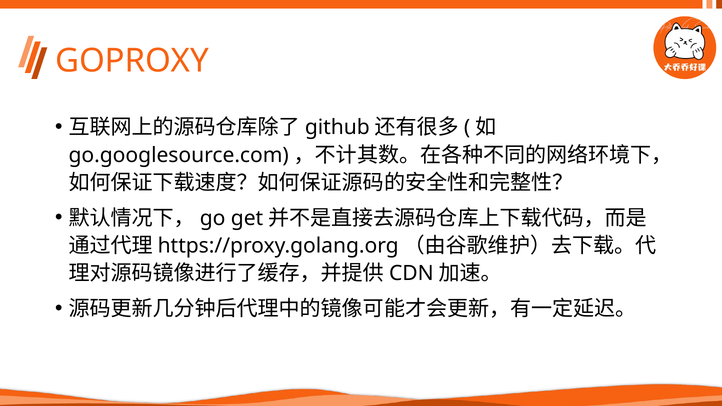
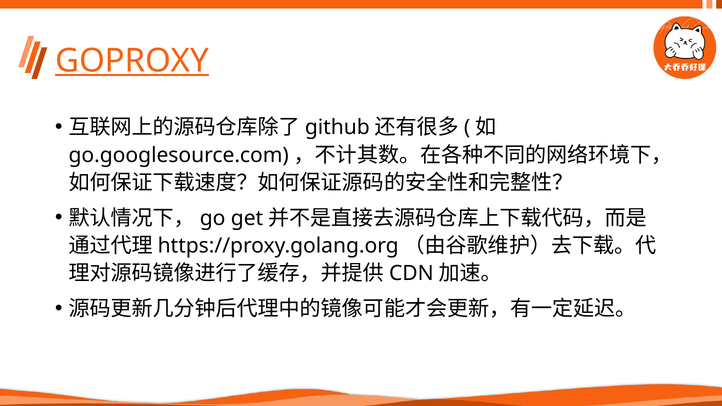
GOPROXY underline: none -> present (132, 61)
